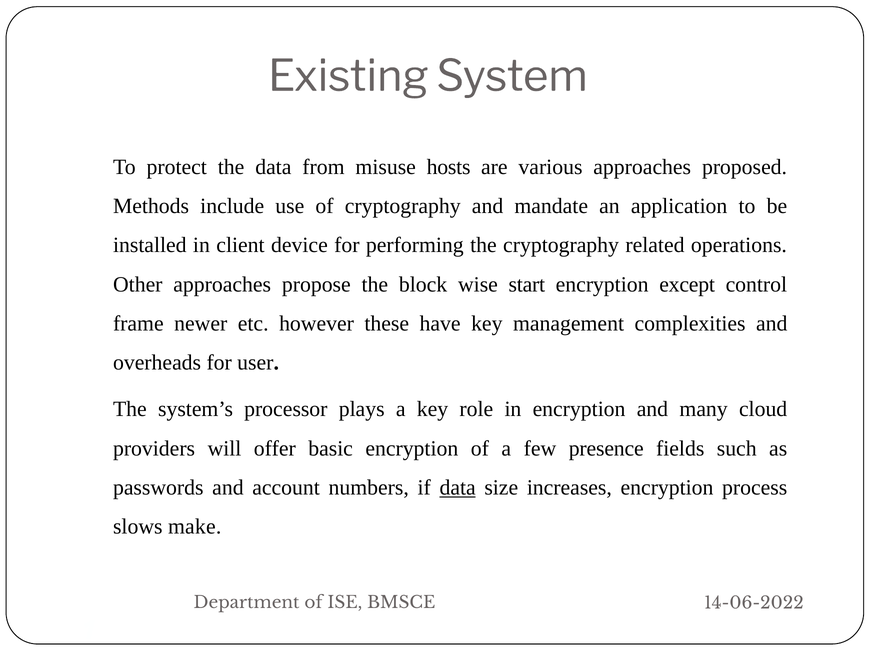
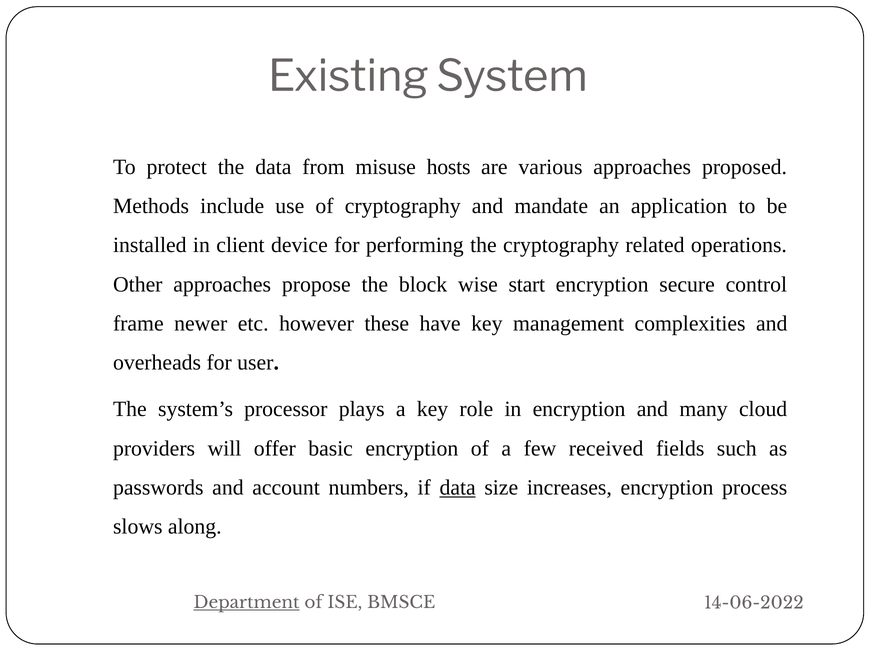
except: except -> secure (687, 284)
presence: presence -> received (606, 448)
make: make -> along (195, 526)
Department underline: none -> present (247, 602)
